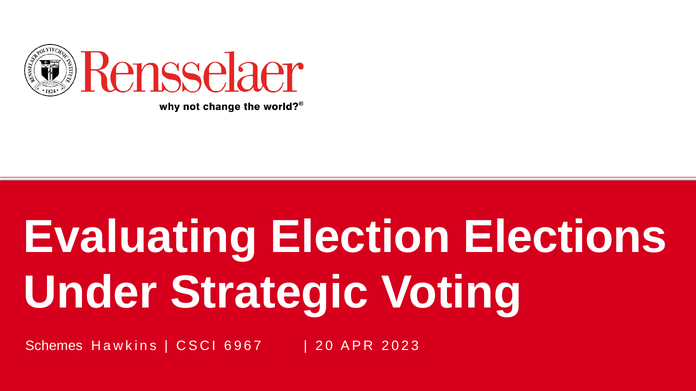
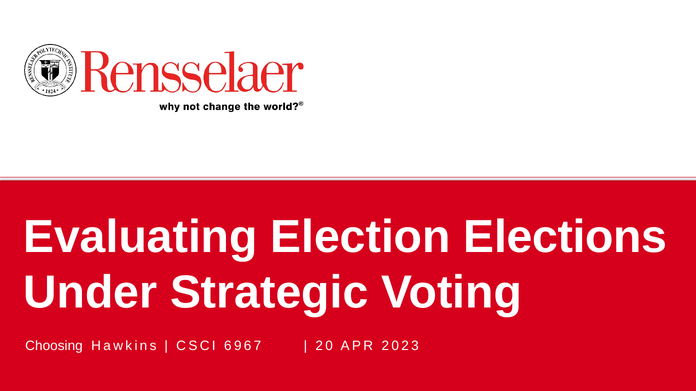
Schemes: Schemes -> Choosing (54, 346)
